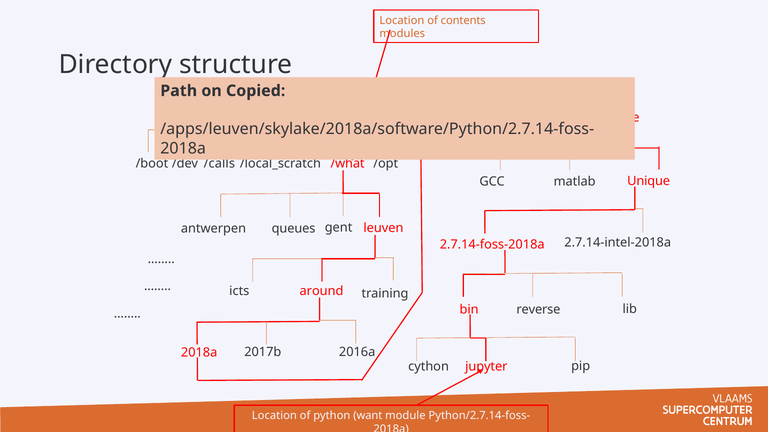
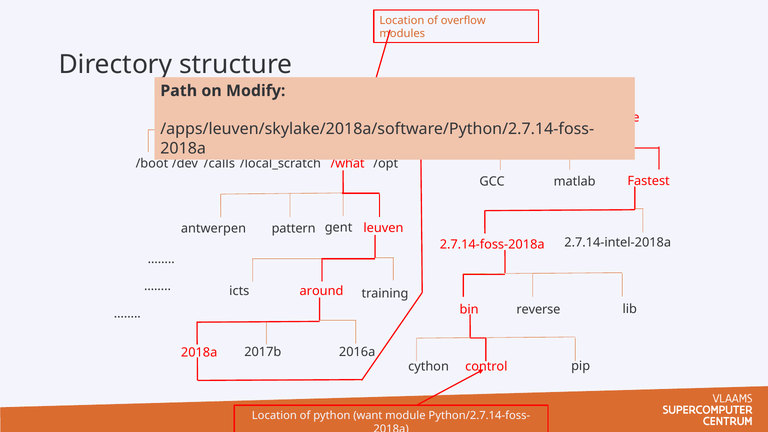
contents: contents -> overflow (463, 20)
Copied: Copied -> Modify (256, 91)
Unique: Unique -> Fastest (649, 181)
queues: queues -> pattern (294, 229)
jupyter: jupyter -> control (486, 367)
